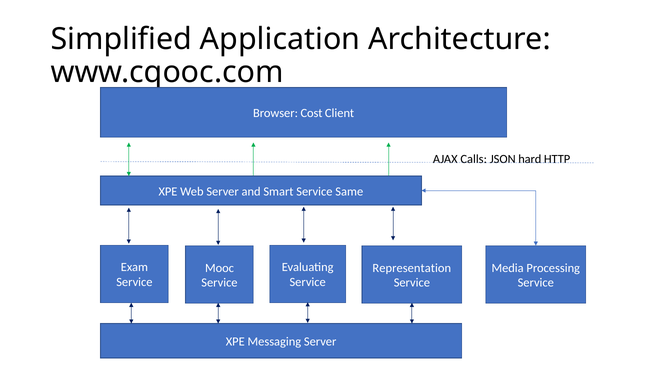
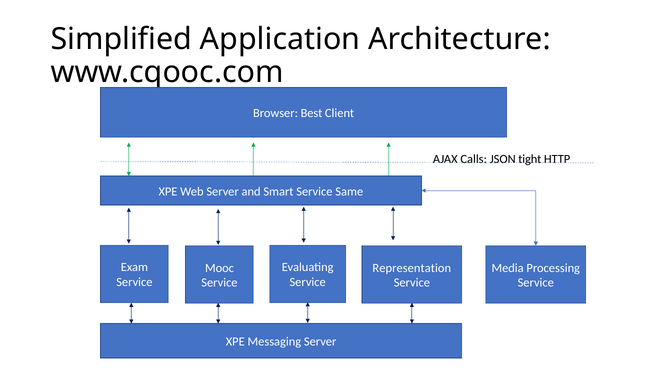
Cost: Cost -> Best (312, 113)
hard: hard -> tight (530, 159)
